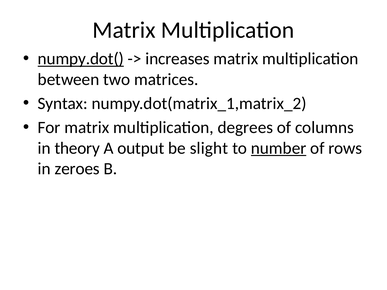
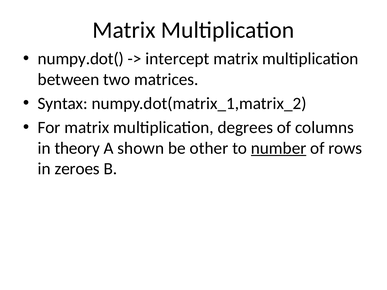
numpy.dot( underline: present -> none (81, 59)
increases: increases -> intercept (177, 59)
output: output -> shown (141, 148)
slight: slight -> other (209, 148)
